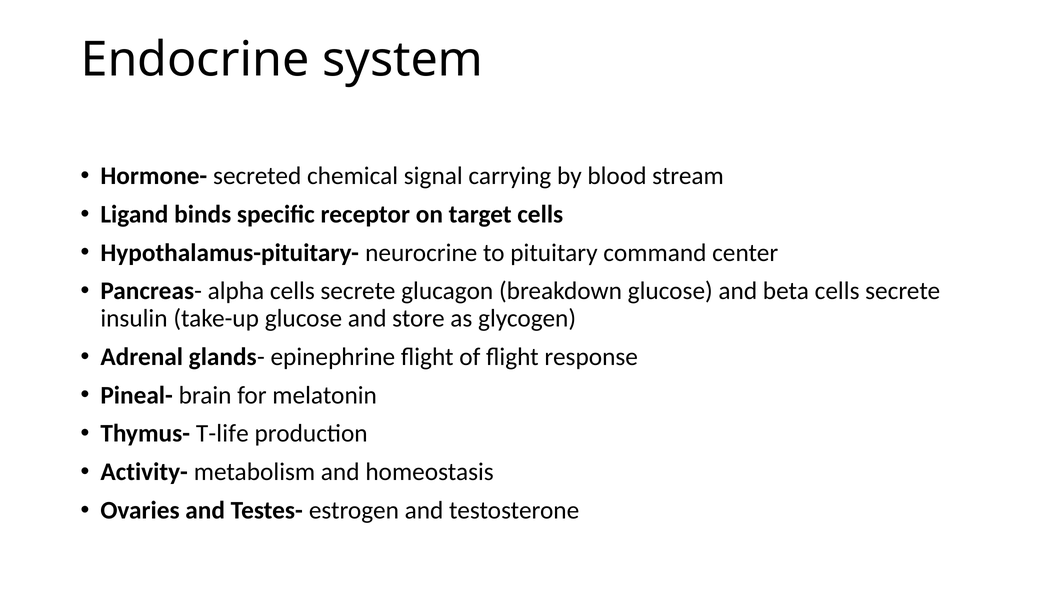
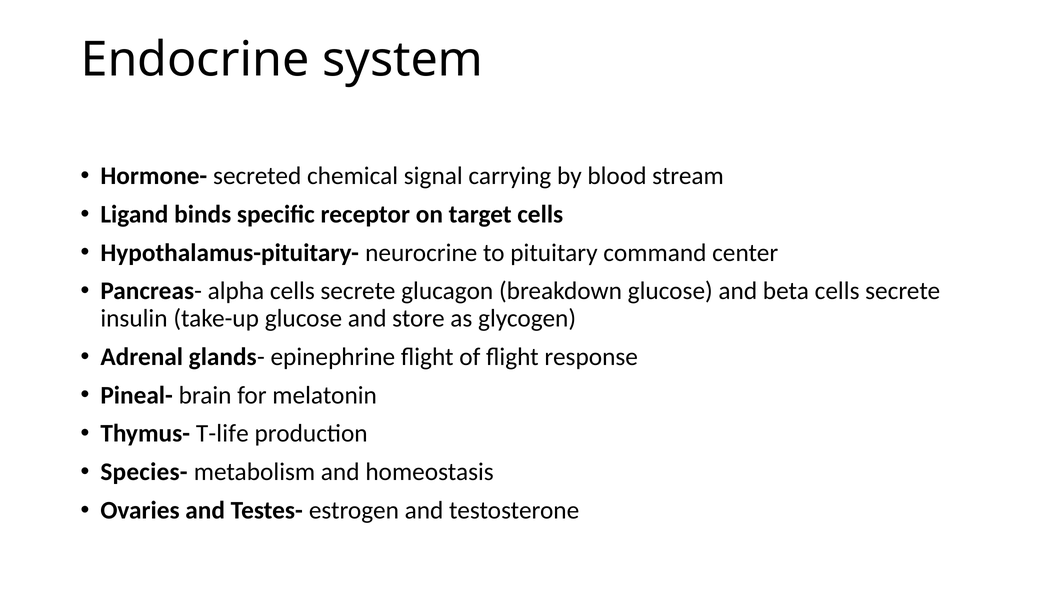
Activity-: Activity- -> Species- (144, 472)
